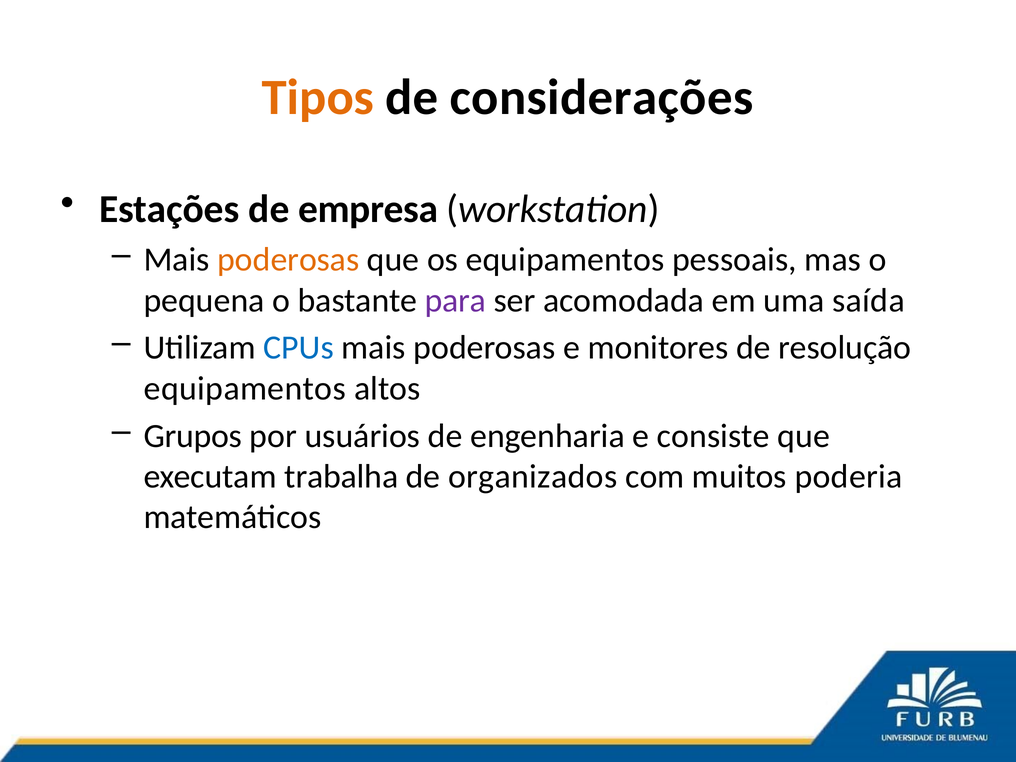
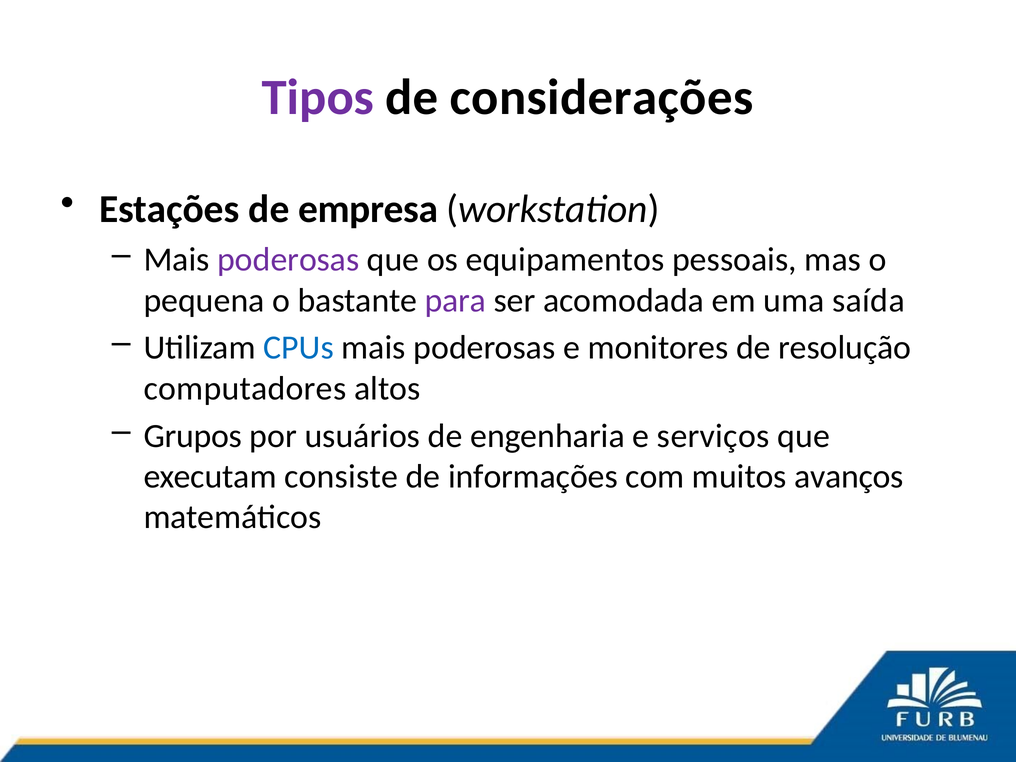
Tipos colour: orange -> purple (318, 98)
poderosas colour: orange -> purple (288, 260)
equipamentos: equipamentos -> computadores (245, 388)
consiste: consiste -> serviços (713, 436)
trabalha: trabalha -> consiste (341, 476)
organizados: organizados -> informações (533, 476)
poderia: poderia -> avanços (849, 476)
